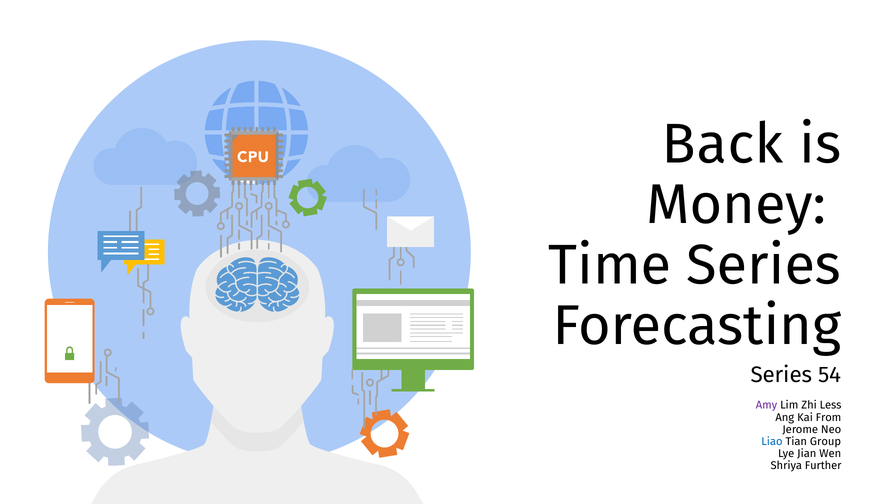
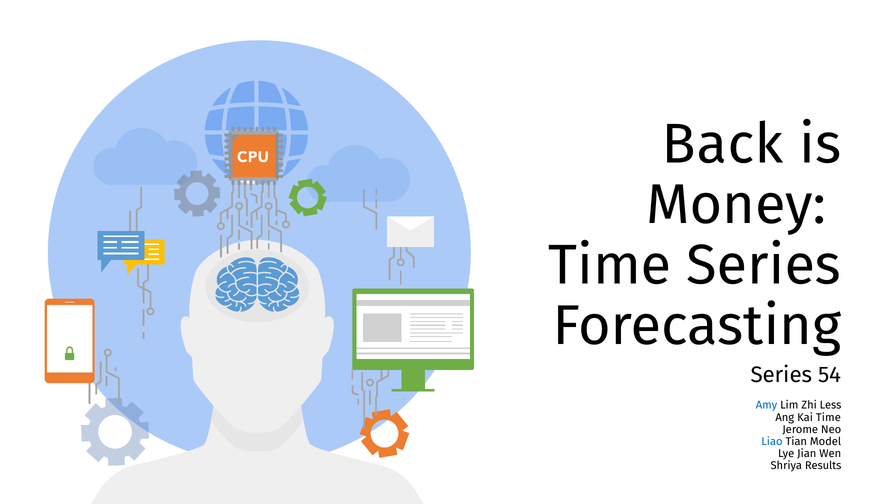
Amy colour: purple -> blue (766, 405)
Kai From: From -> Time (828, 417)
Group: Group -> Model (826, 441)
Further: Further -> Results (823, 465)
